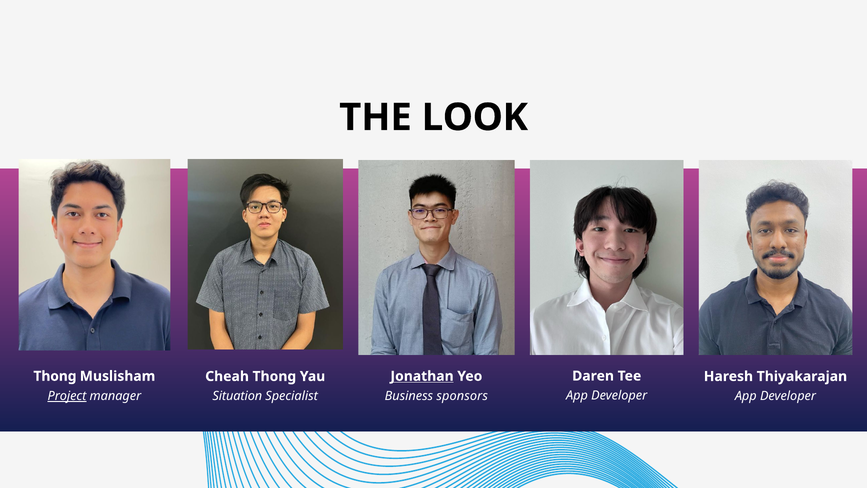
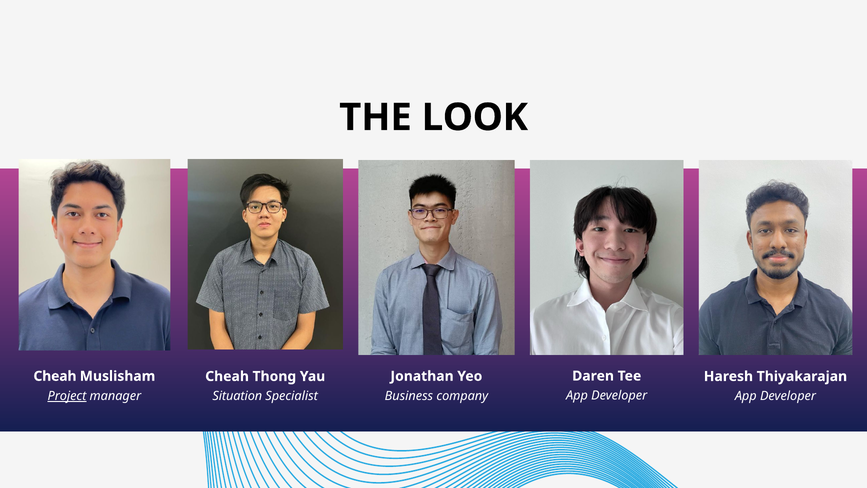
Thong: Thong -> Cheah (55, 376)
Jonathan underline: present -> none (422, 376)
sponsors: sponsors -> company (462, 396)
